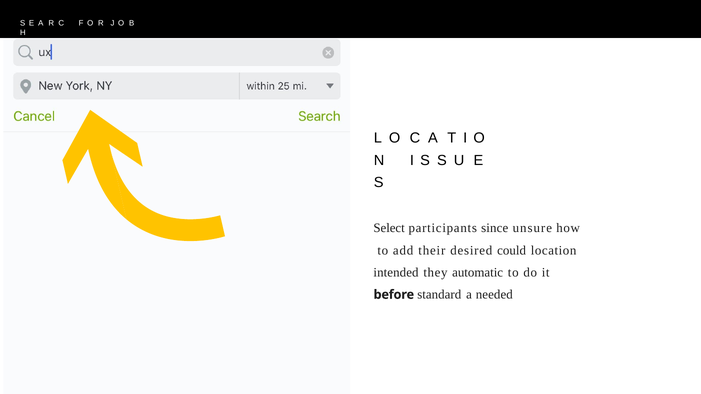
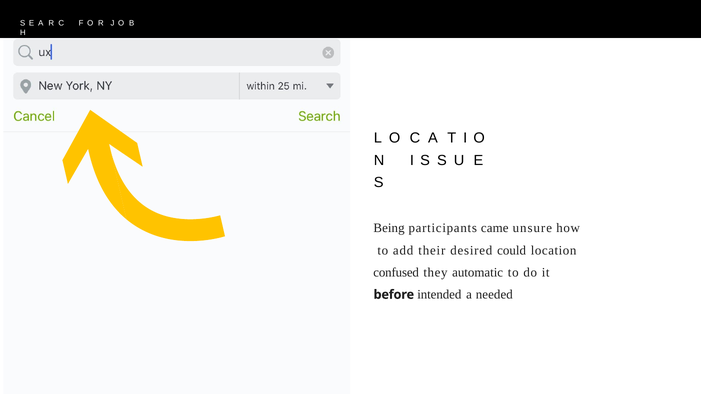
Select: Select -> Being (389, 228)
since: since -> came (495, 228)
intended: intended -> confused (396, 273)
standard: standard -> intended (439, 295)
